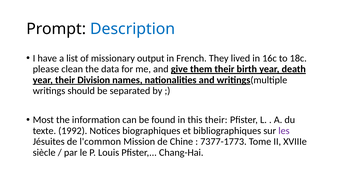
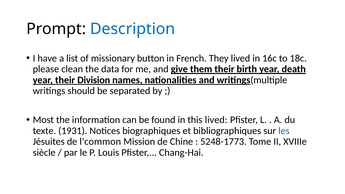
output: output -> button (151, 58)
this their: their -> lived (216, 120)
1992: 1992 -> 1931 (73, 131)
les colour: purple -> blue (284, 131)
7377-1773: 7377-1773 -> 5248-1773 (223, 142)
